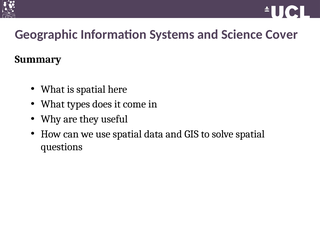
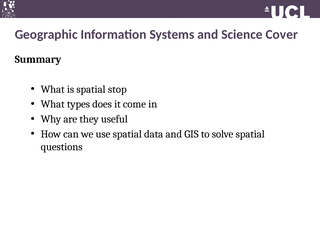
here: here -> stop (117, 89)
